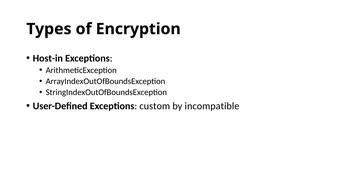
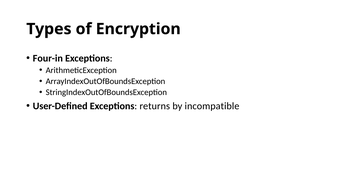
Host-in: Host-in -> Four-in (48, 58)
custom: custom -> returns (155, 106)
